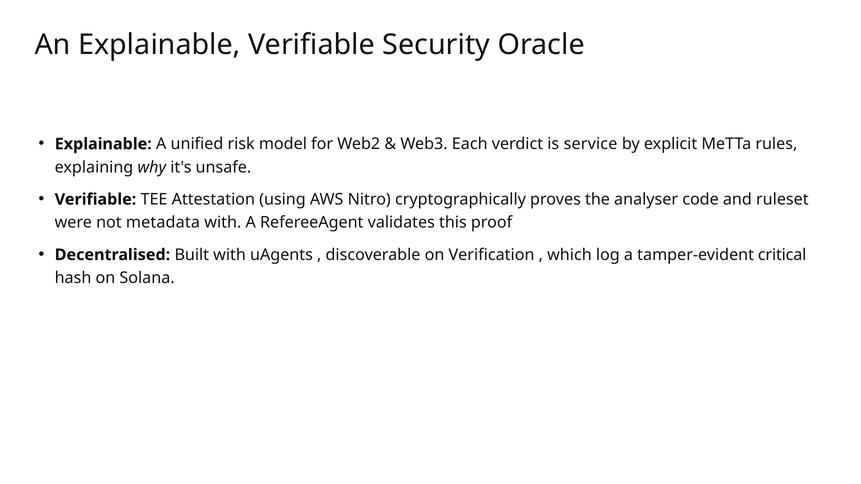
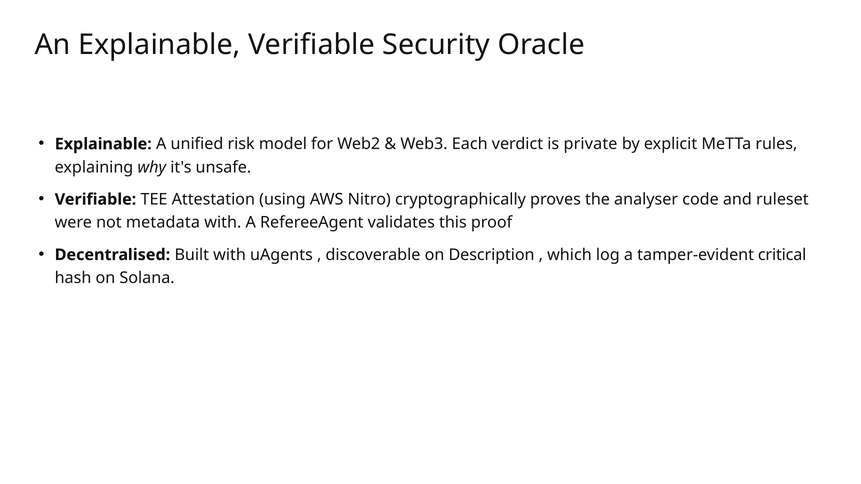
service: service -> private (591, 144)
Verification: Verification -> Description (492, 255)
